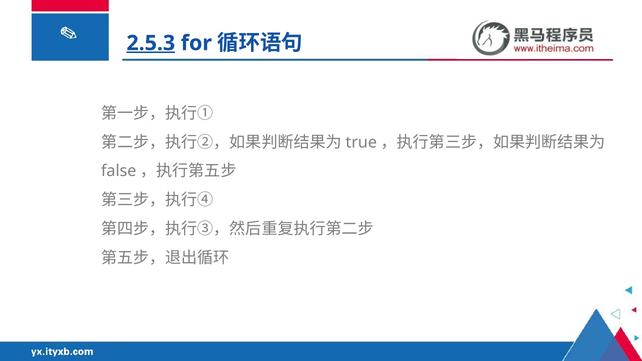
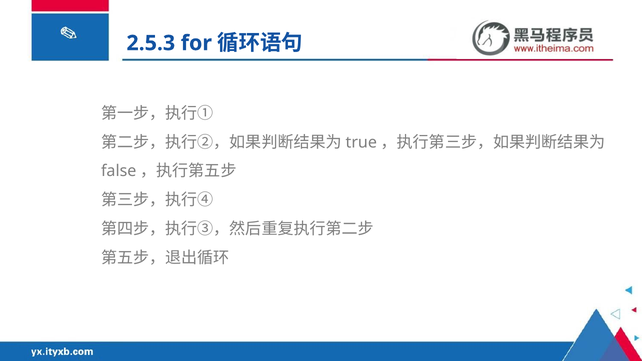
2.5.3 underline: present -> none (151, 43)
